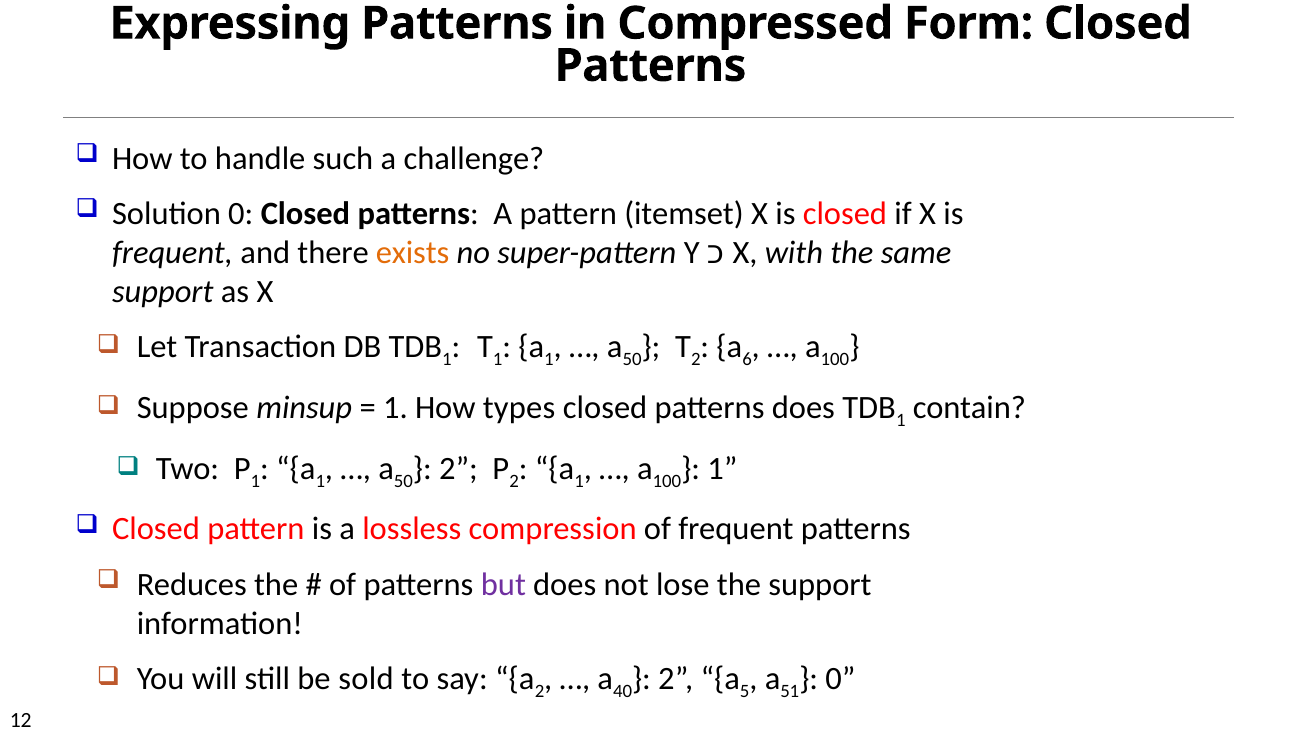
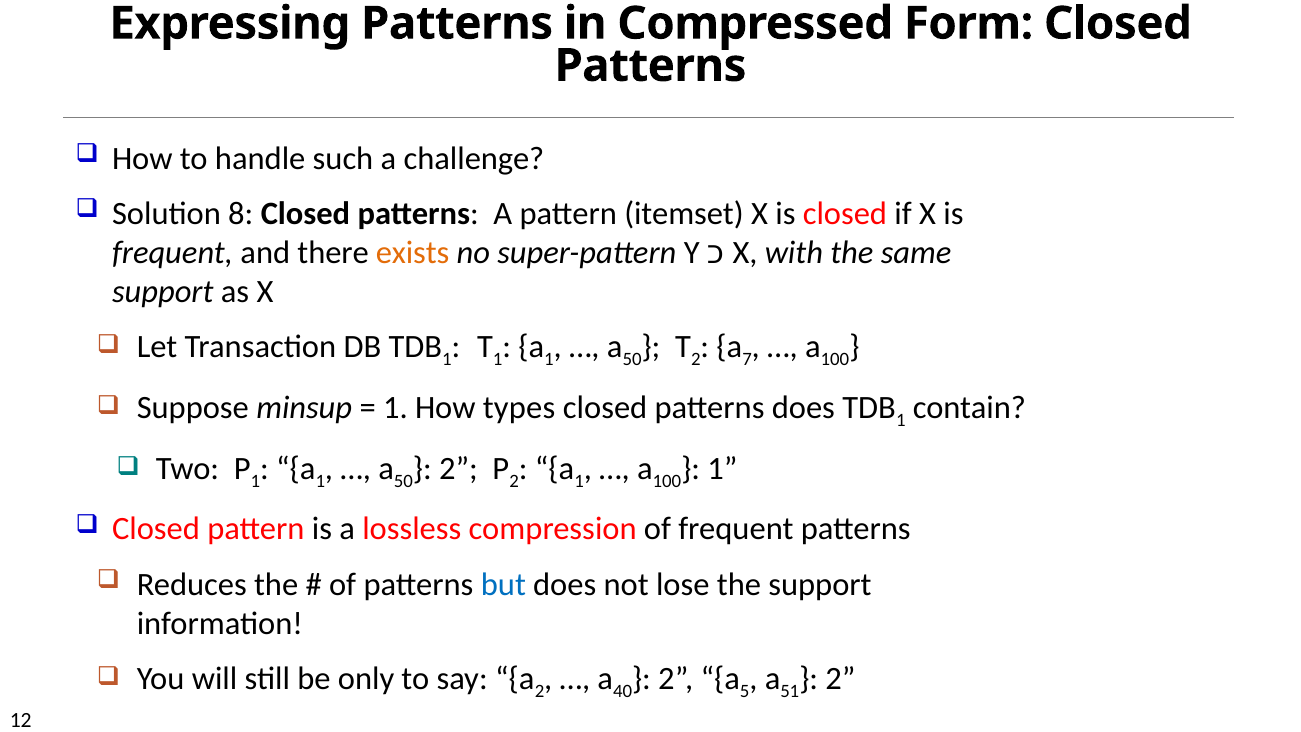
Solution 0: 0 -> 8 (241, 214)
6: 6 -> 7 (747, 360)
but colour: purple -> blue (503, 584)
sold: sold -> only (366, 679)
0: 0 -> 2 (840, 679)
